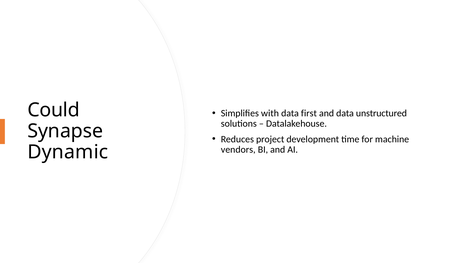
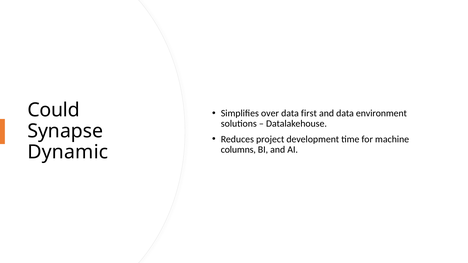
with: with -> over (270, 113)
unstructured: unstructured -> environment (381, 113)
vendors: vendors -> columns (238, 150)
